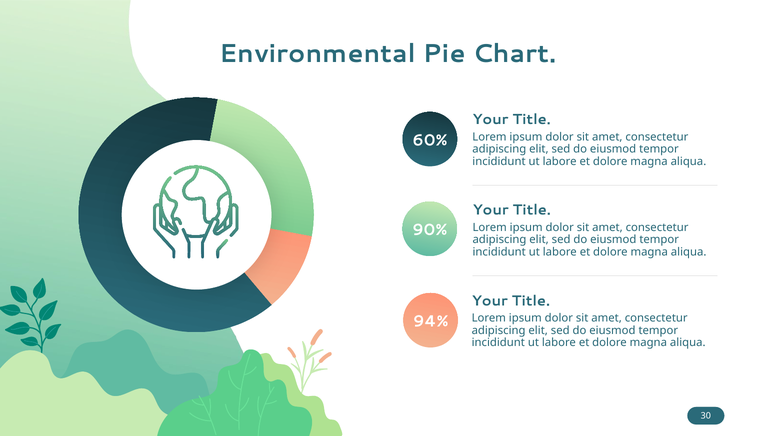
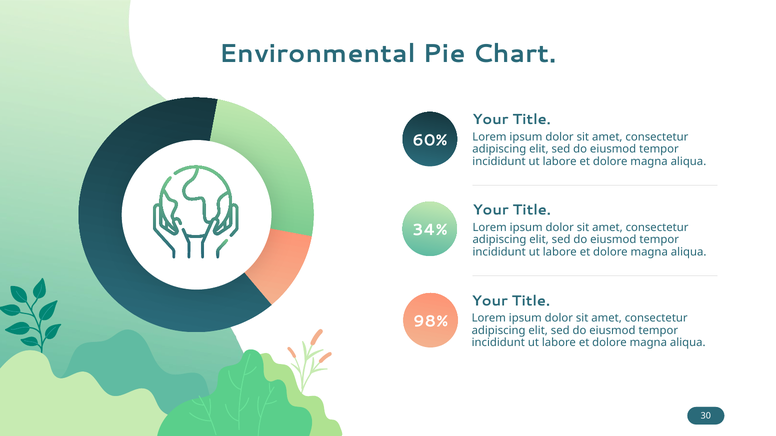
90%: 90% -> 34% (430, 230)
94%: 94% -> 98% (431, 322)
